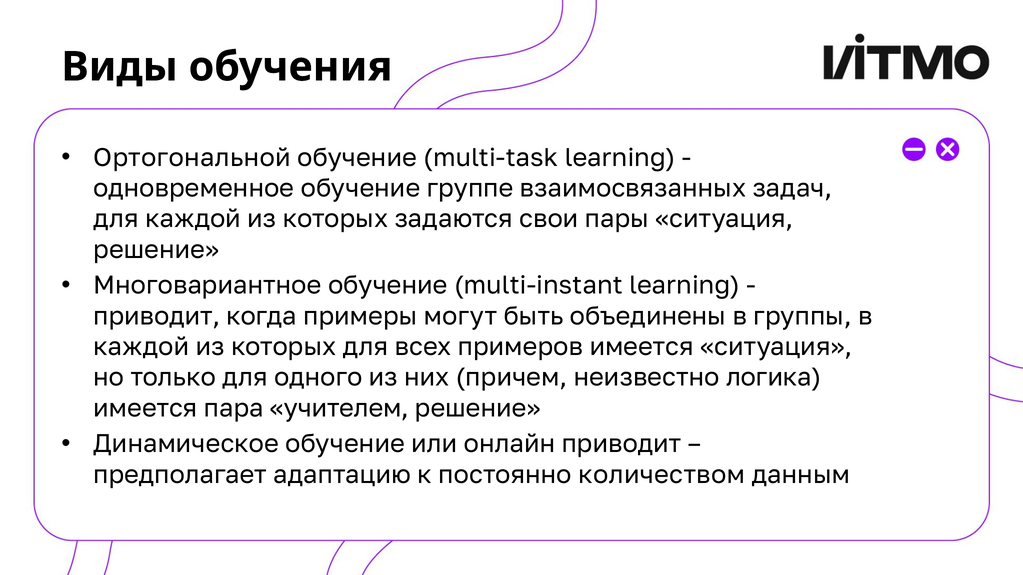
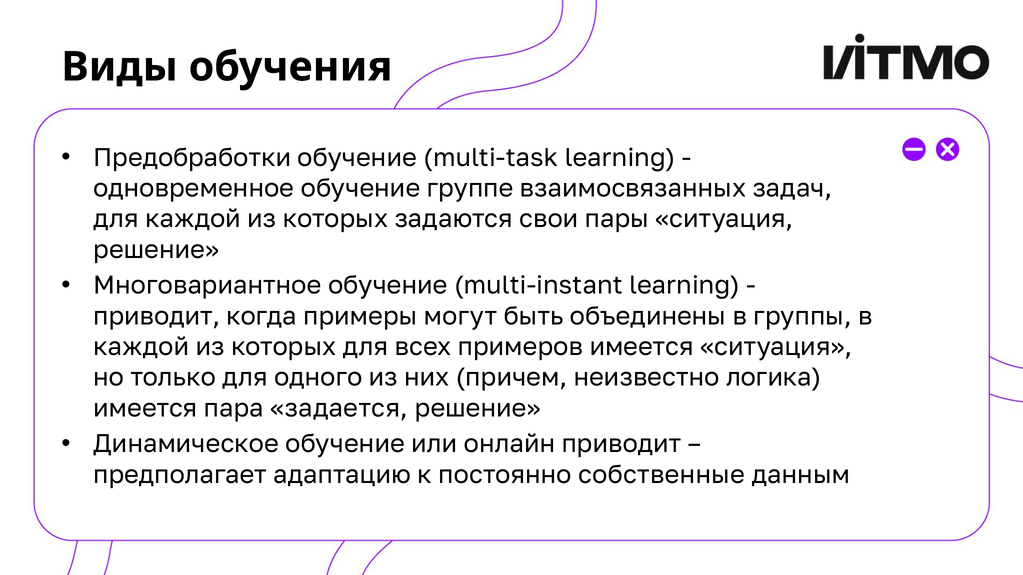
Ортогональной: Ортогональной -> Предобработки (192, 158)
учителем: учителем -> задается (339, 408)
количеством: количеством -> собственные (662, 475)
